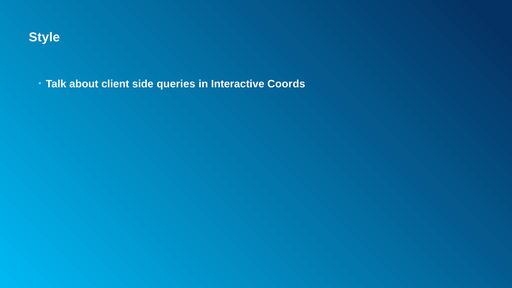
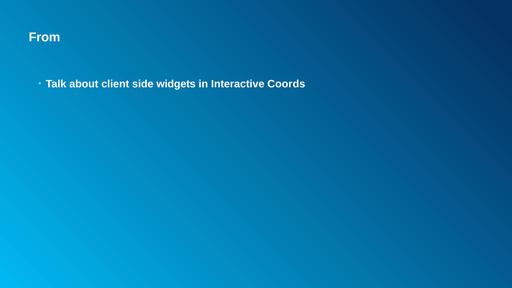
Style: Style -> From (44, 37)
queries: queries -> widgets (176, 84)
